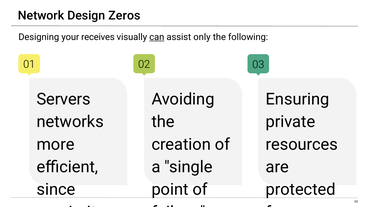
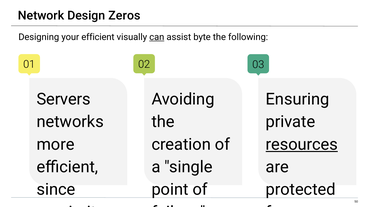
your receives: receives -> efficient (98, 37)
only: only -> byte (202, 37)
resources underline: none -> present (302, 145)
